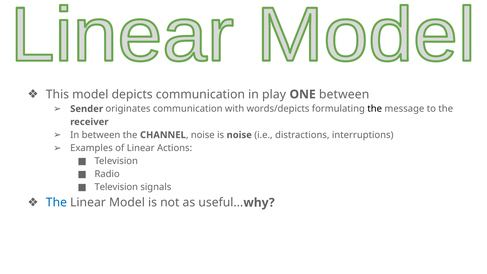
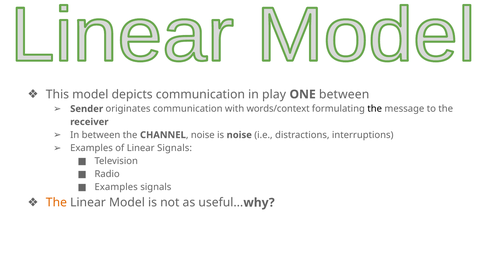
words/depicts: words/depicts -> words/context (278, 109)
Linear Actions: Actions -> Signals (175, 148)
Television: Television -> Examples (116, 187)
The colour: blue -> orange (56, 203)
